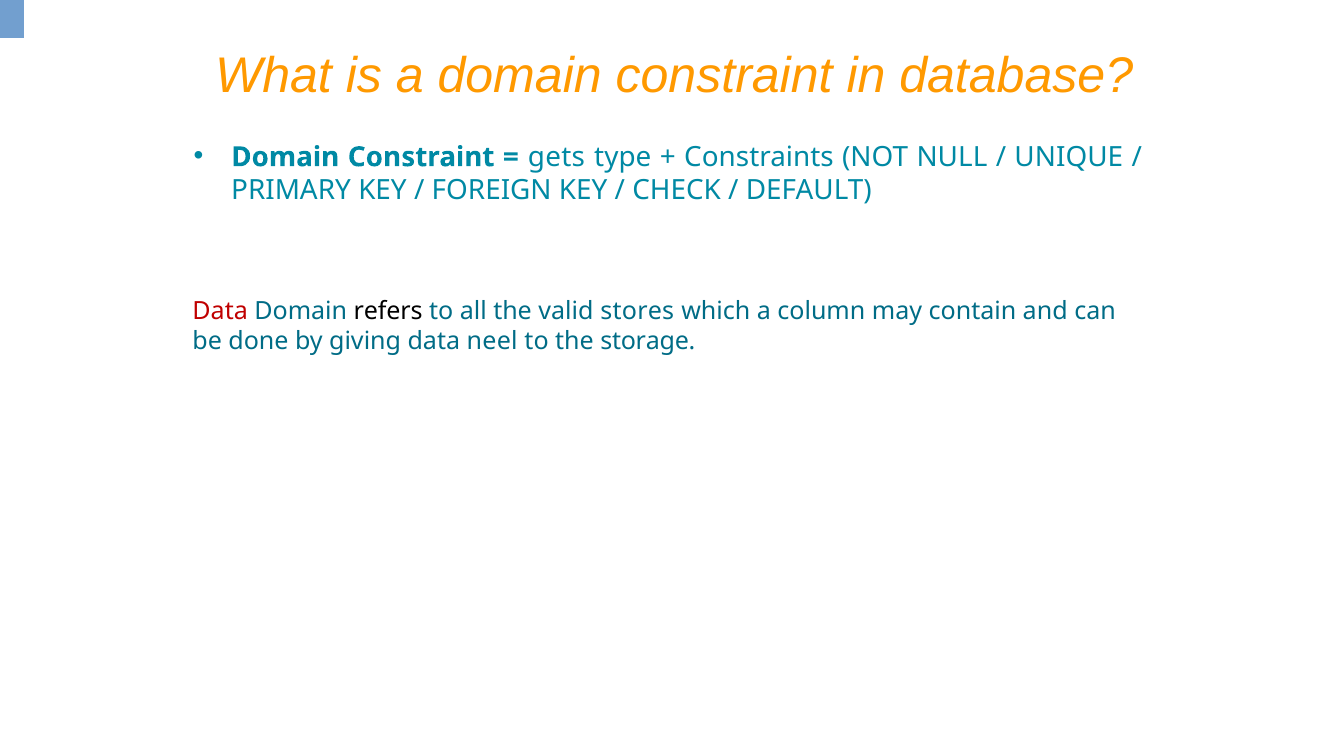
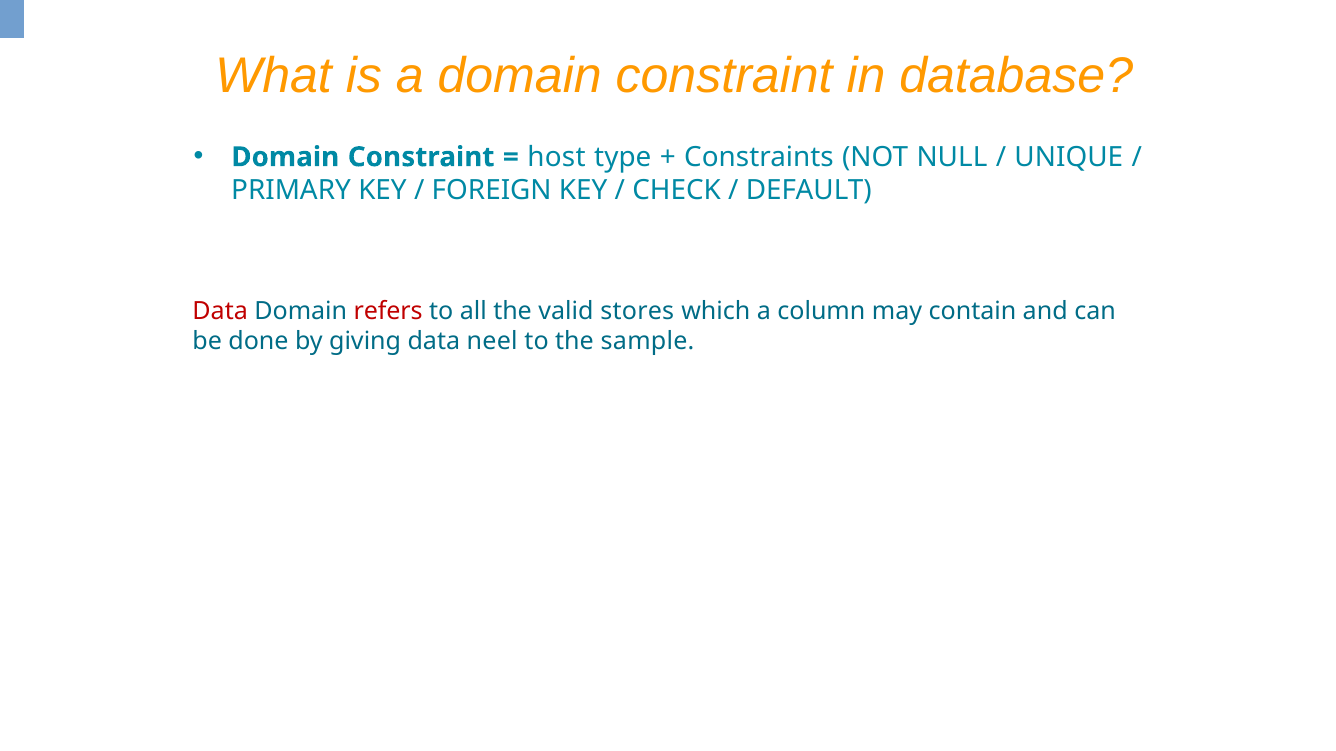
gets: gets -> host (556, 157)
refers colour: black -> red (388, 311)
storage: storage -> sample (648, 341)
